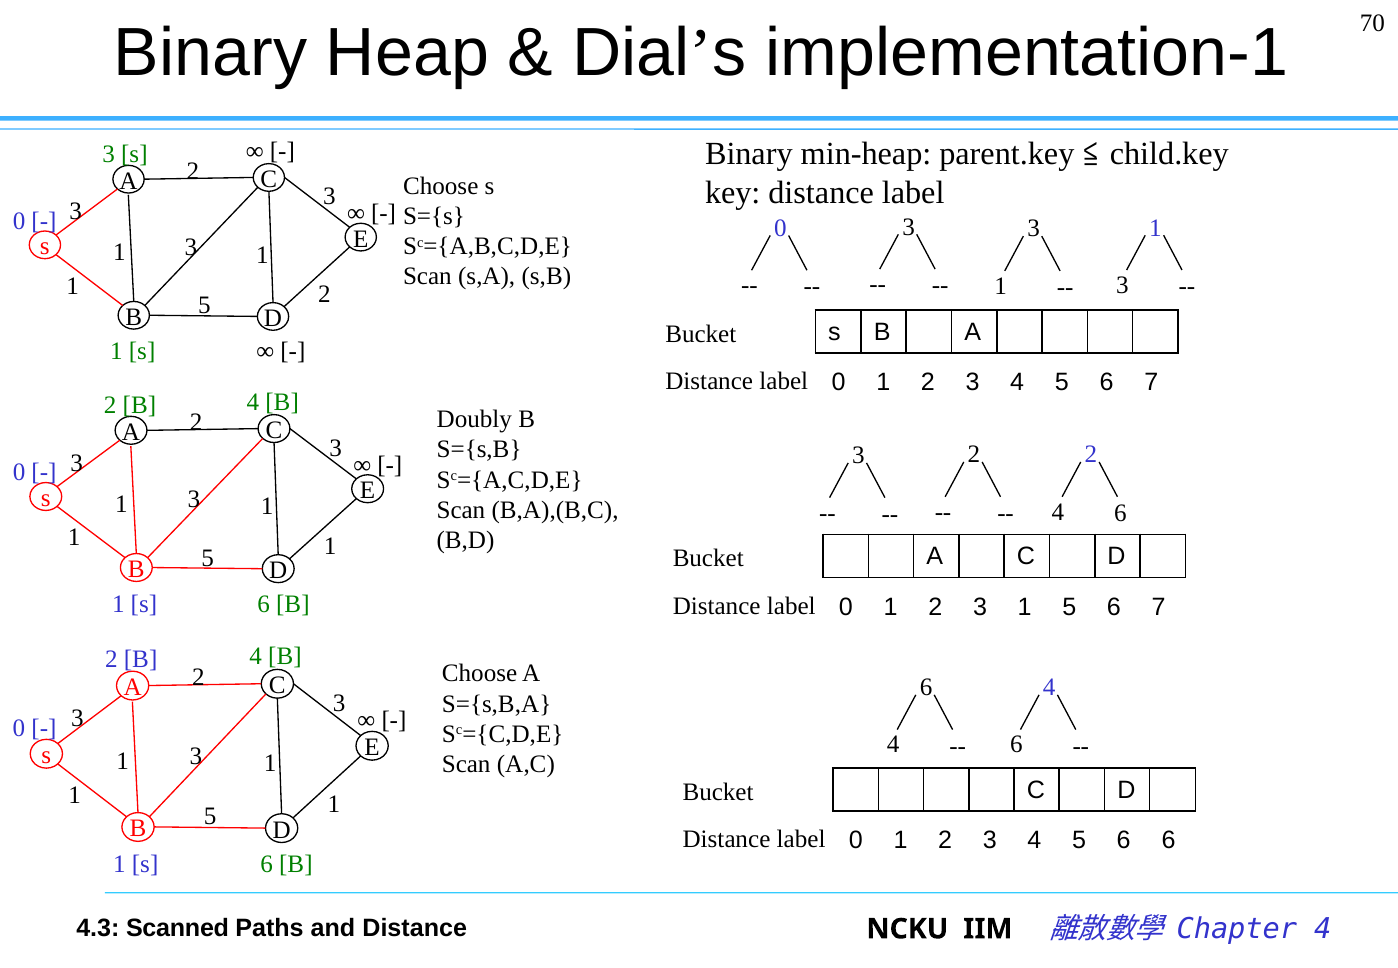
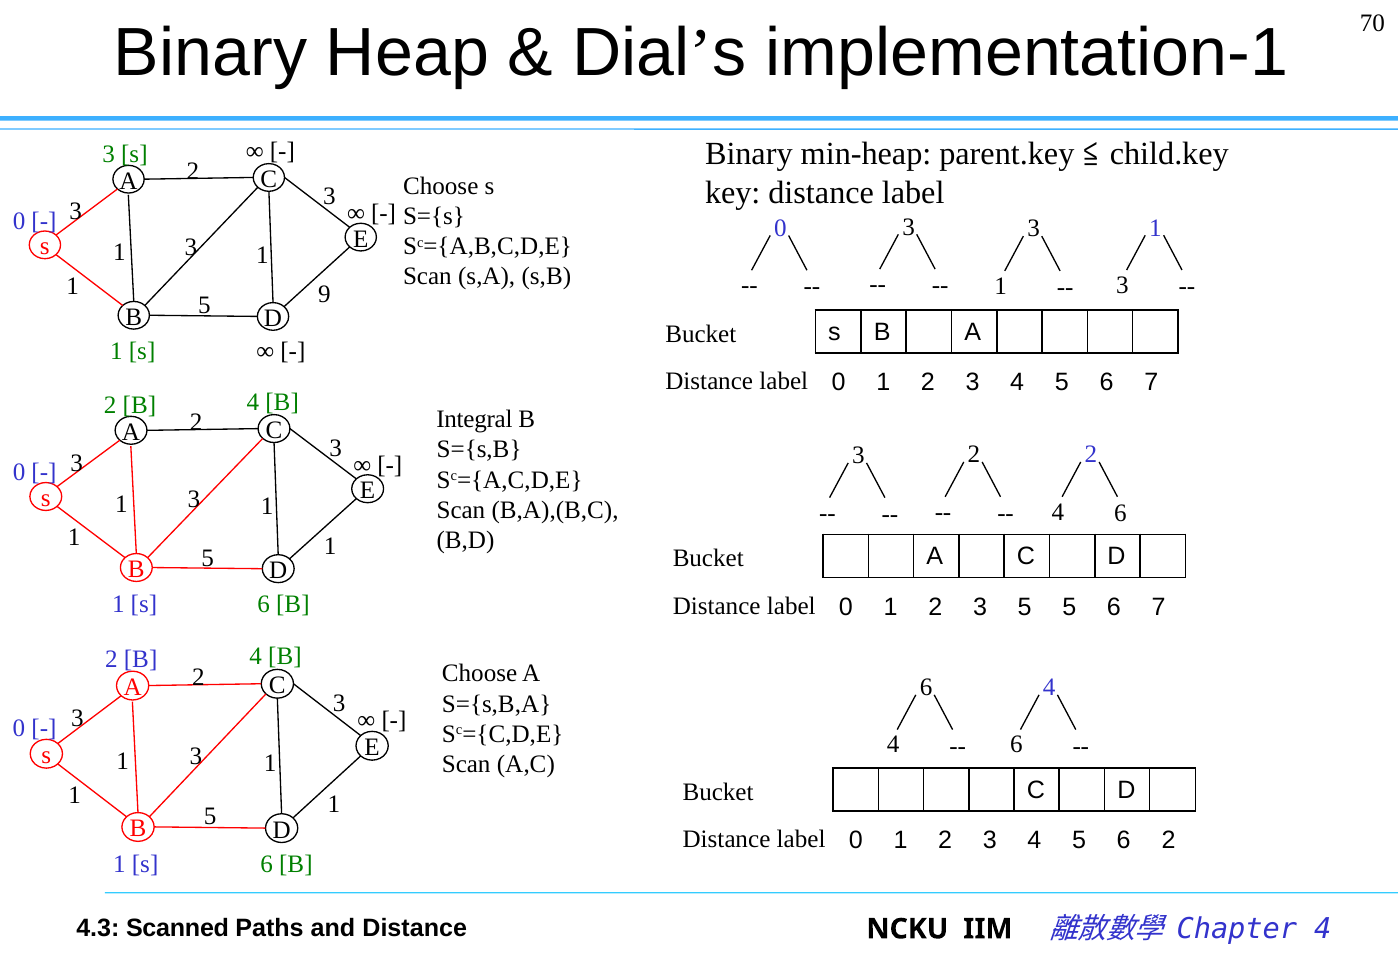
5 2: 2 -> 9 (324, 294)
Doubly: Doubly -> Integral (474, 419)
1: 1 -> 5 (1025, 607)
6 6: 6 -> 2 (1168, 840)
